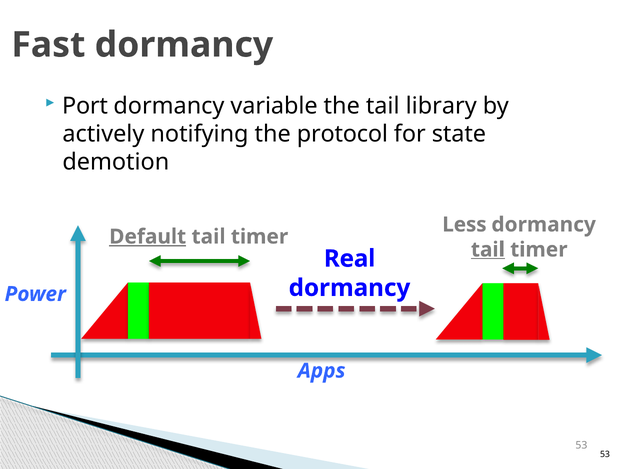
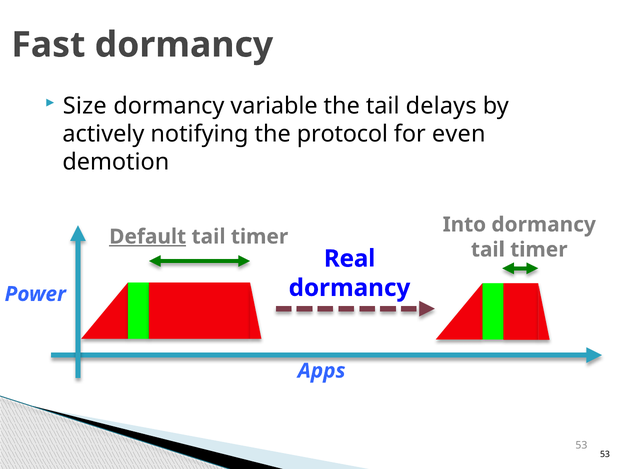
Port: Port -> Size (85, 106)
library: library -> delays (441, 106)
state: state -> even (459, 134)
Less: Less -> Into (464, 224)
tail underline: present -> none (488, 249)
